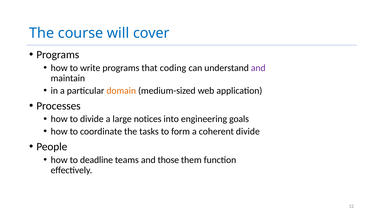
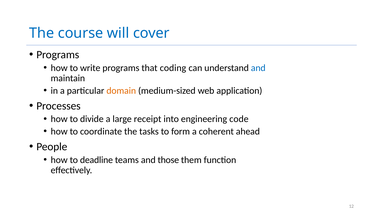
and colour: purple -> blue (258, 68)
notices: notices -> receipt (148, 119)
goals: goals -> code (239, 119)
coherent divide: divide -> ahead (248, 131)
